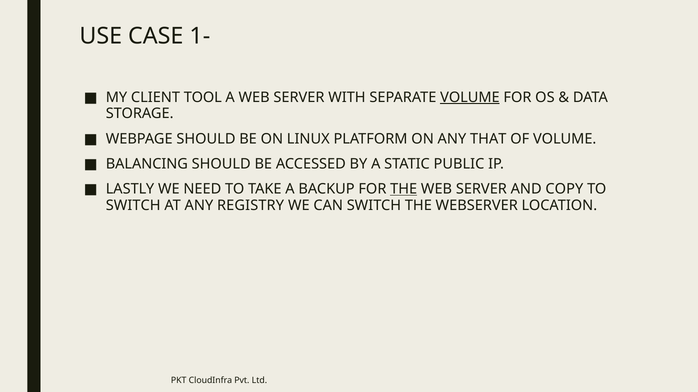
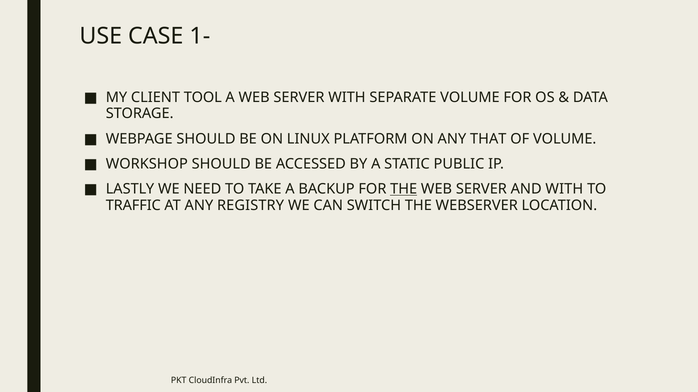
VOLUME underline: present -> none (470, 97)
BALANCING: BALANCING -> WORKSHOP (147, 164)
AND COPY: COPY -> WITH (564, 189)
SWITCH: SWITCH -> TRAFFIC (133, 206)
